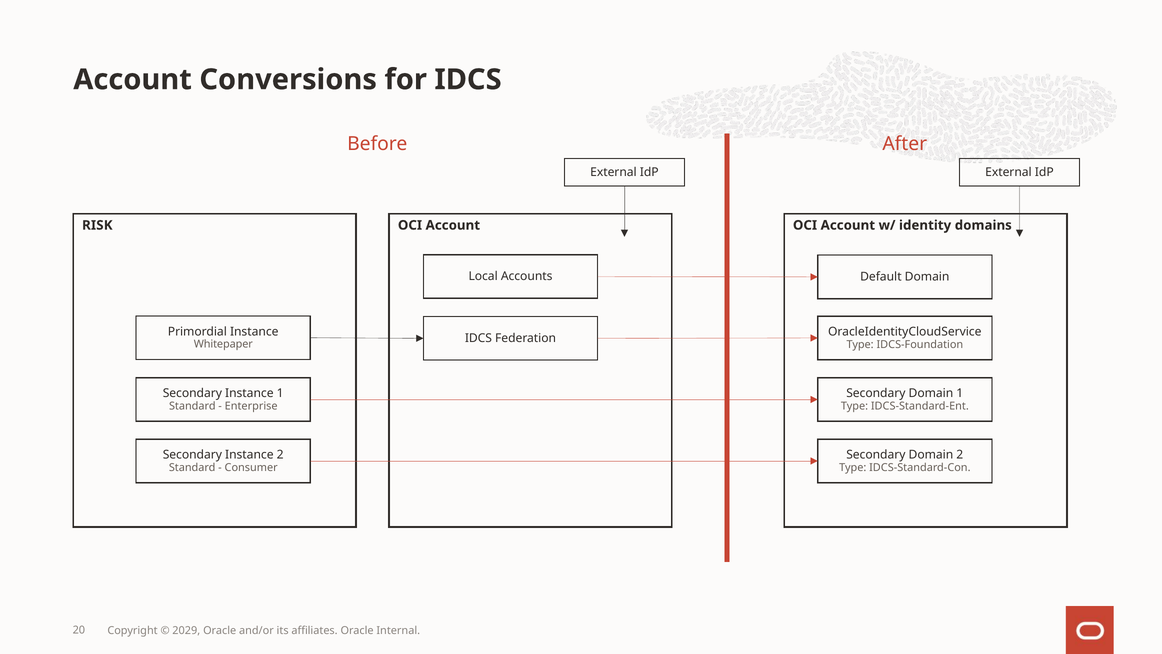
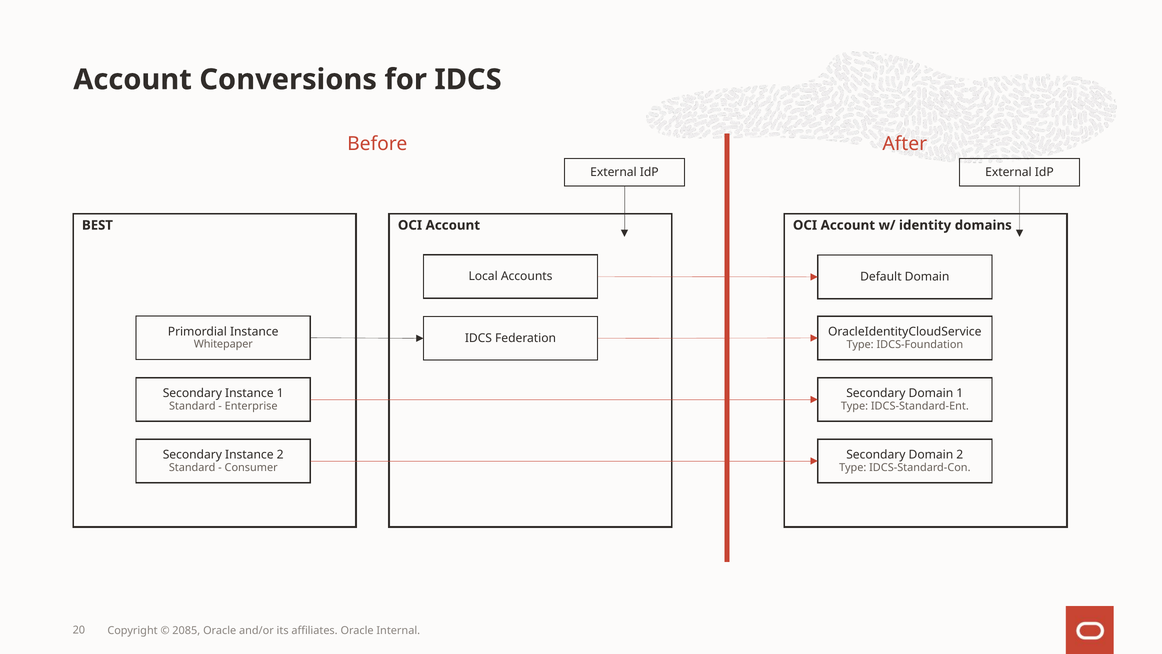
RISK: RISK -> BEST (97, 225)
2029: 2029 -> 2085 (186, 630)
